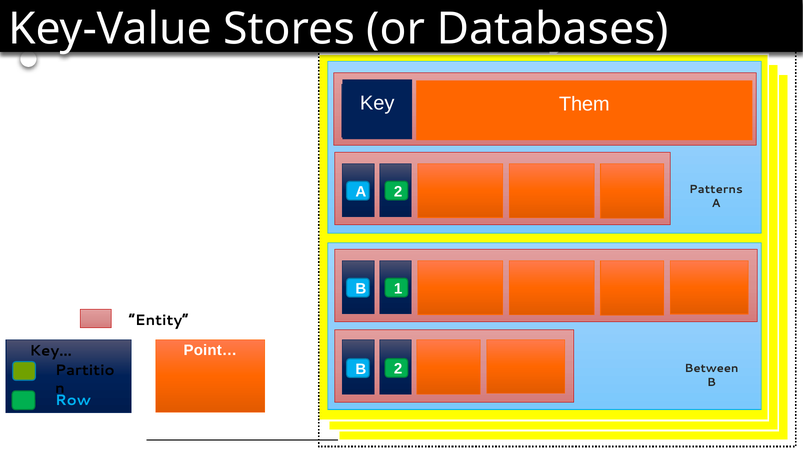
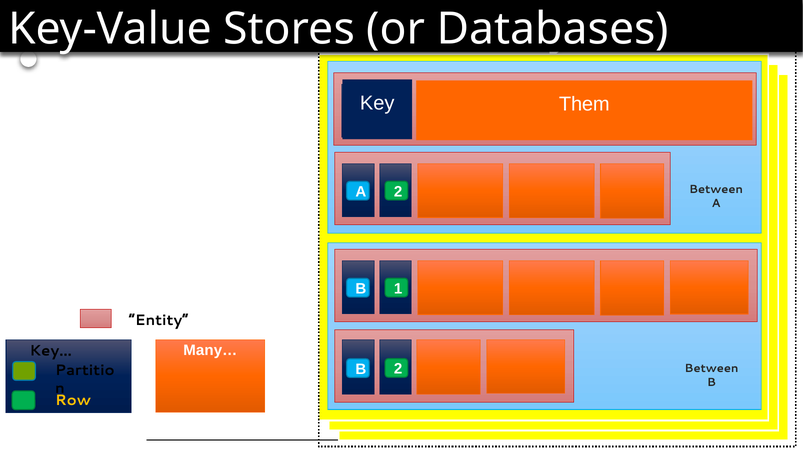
Patterns: Patterns -> Between (716, 189)
Point…: Point… -> Many… (210, 350)
Row colour: light blue -> yellow (73, 400)
